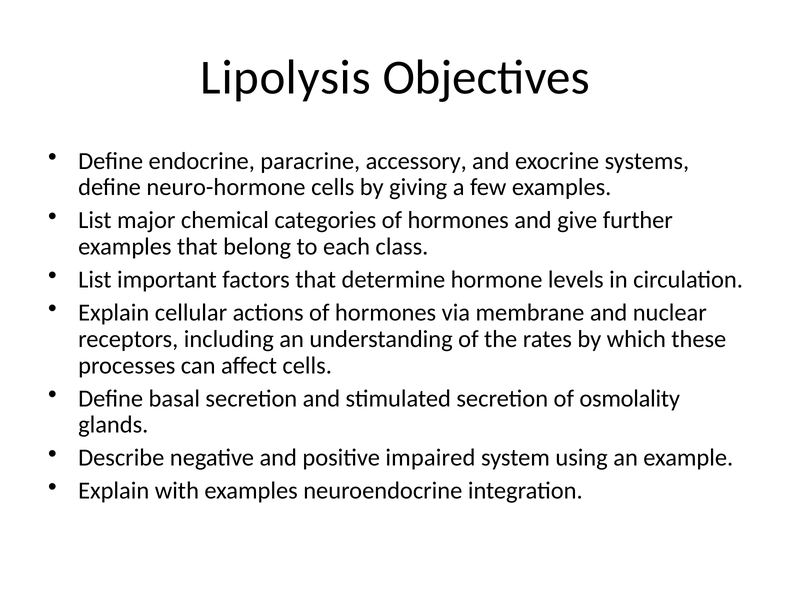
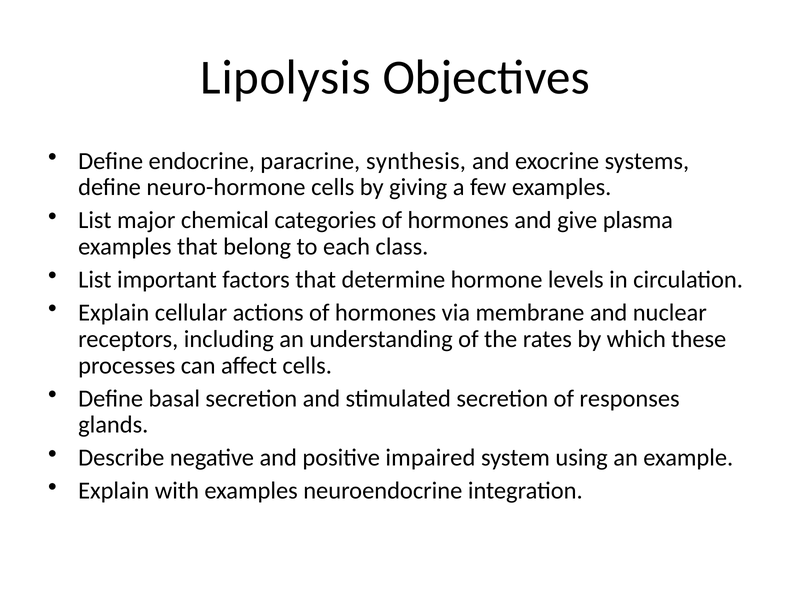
accessory: accessory -> synthesis (416, 161)
further: further -> plasma (638, 220)
osmolality: osmolality -> responses (630, 398)
